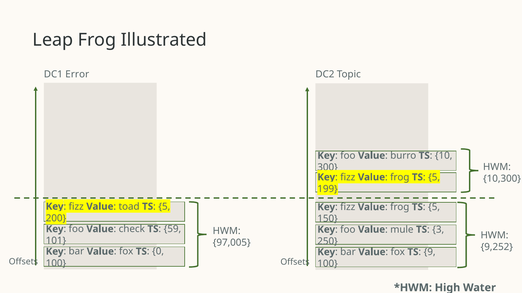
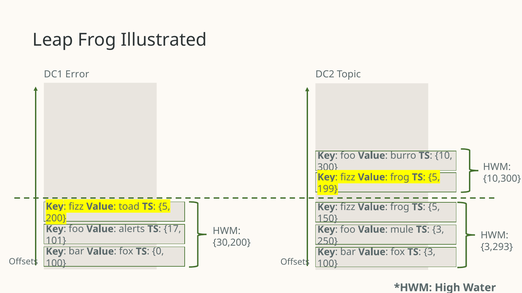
check: check -> alerts (132, 229)
59: 59 -> 17 (172, 229)
97,005: 97,005 -> 30,200 (232, 243)
9,252: 9,252 -> 3,293 (497, 248)
9: 9 -> 3 (430, 252)
